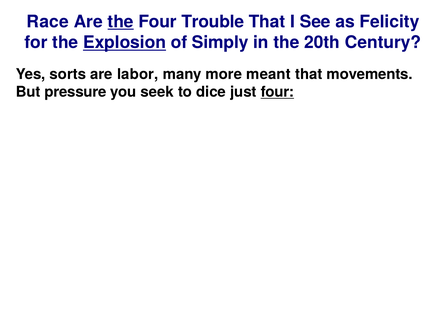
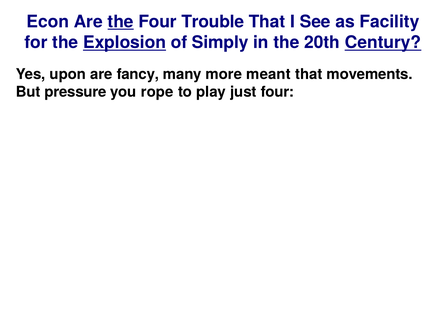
Race: Race -> Econ (48, 22)
Felicity: Felicity -> Facility (389, 22)
Century underline: none -> present (383, 43)
sorts: sorts -> upon (68, 74)
labor: labor -> fancy (138, 74)
seek: seek -> rope (157, 92)
dice: dice -> play (211, 92)
four underline: present -> none (277, 92)
